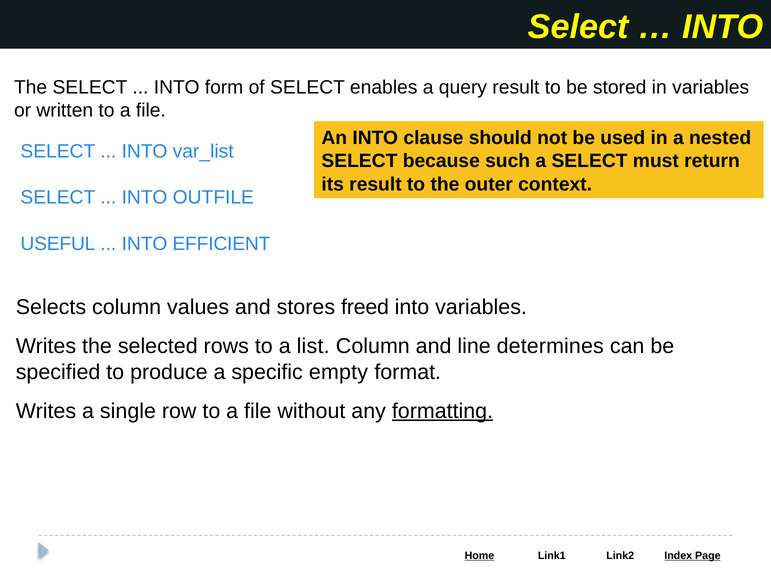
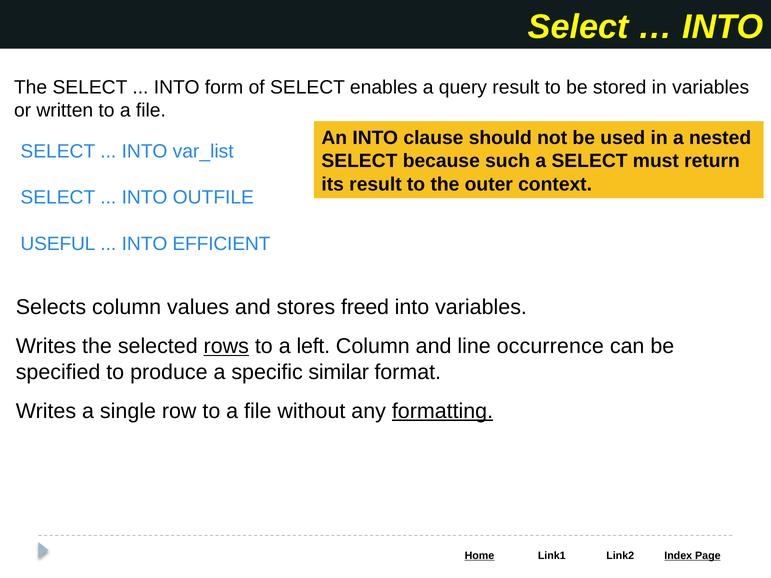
rows underline: none -> present (226, 346)
list: list -> left (313, 346)
determines: determines -> occurrence (550, 346)
empty: empty -> similar (339, 372)
